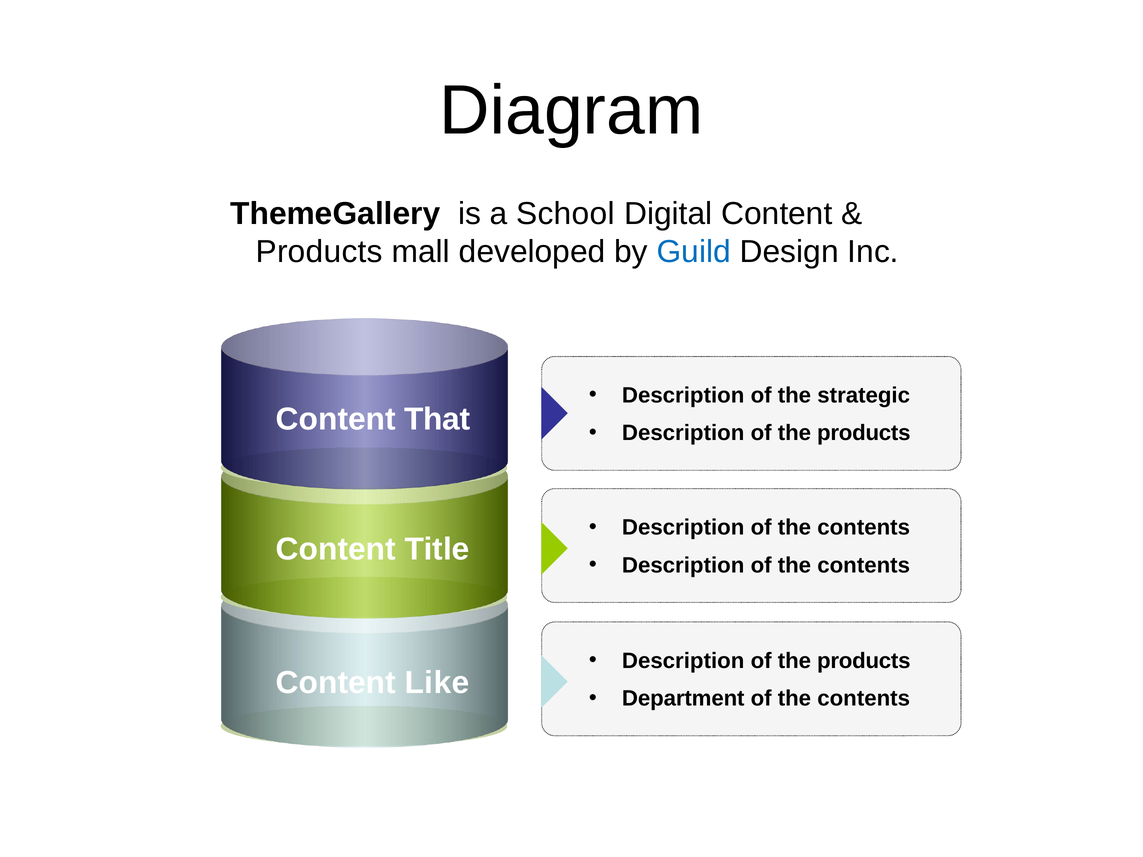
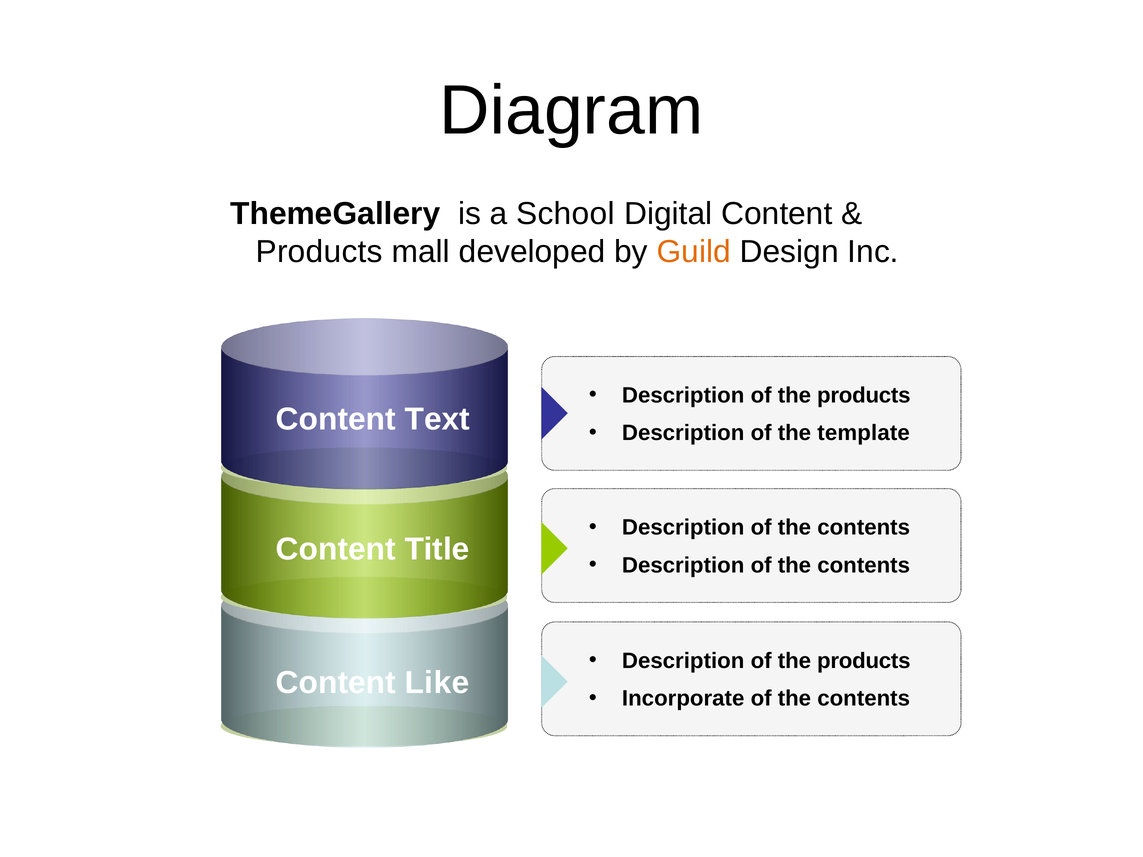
Guild colour: blue -> orange (694, 252)
strategic: strategic -> products (864, 395)
That: That -> Text (437, 420)
products: products -> template (864, 433)
Department: Department -> Incorporate (683, 699)
